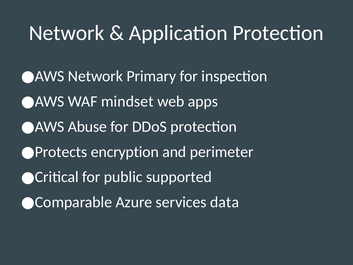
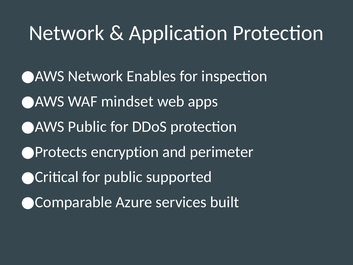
Primary: Primary -> Enables (151, 76)
Abuse: Abuse -> Public (87, 127)
data: data -> built (225, 202)
